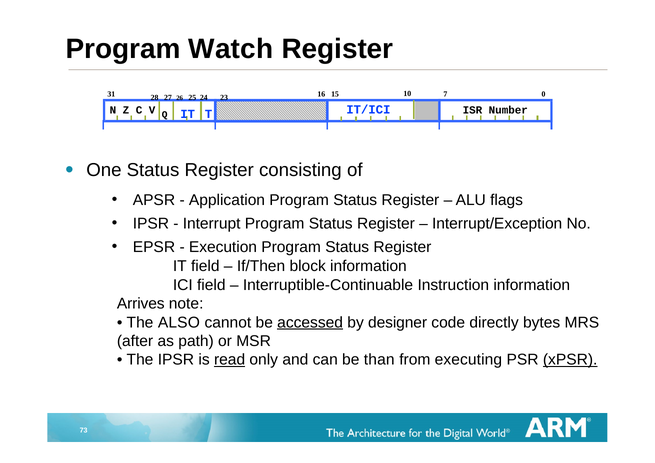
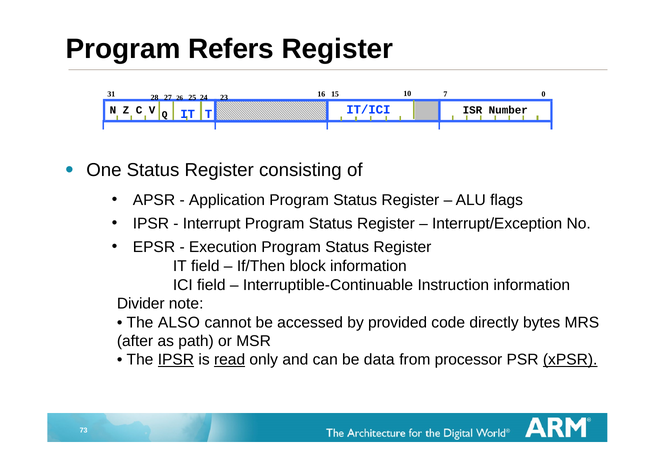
Watch: Watch -> Refers (231, 49)
Arrives: Arrives -> Divider (141, 304)
accessed underline: present -> none (310, 322)
designer: designer -> provided (398, 322)
IPSR underline: none -> present (176, 360)
than: than -> data (379, 360)
executing: executing -> processor (469, 360)
